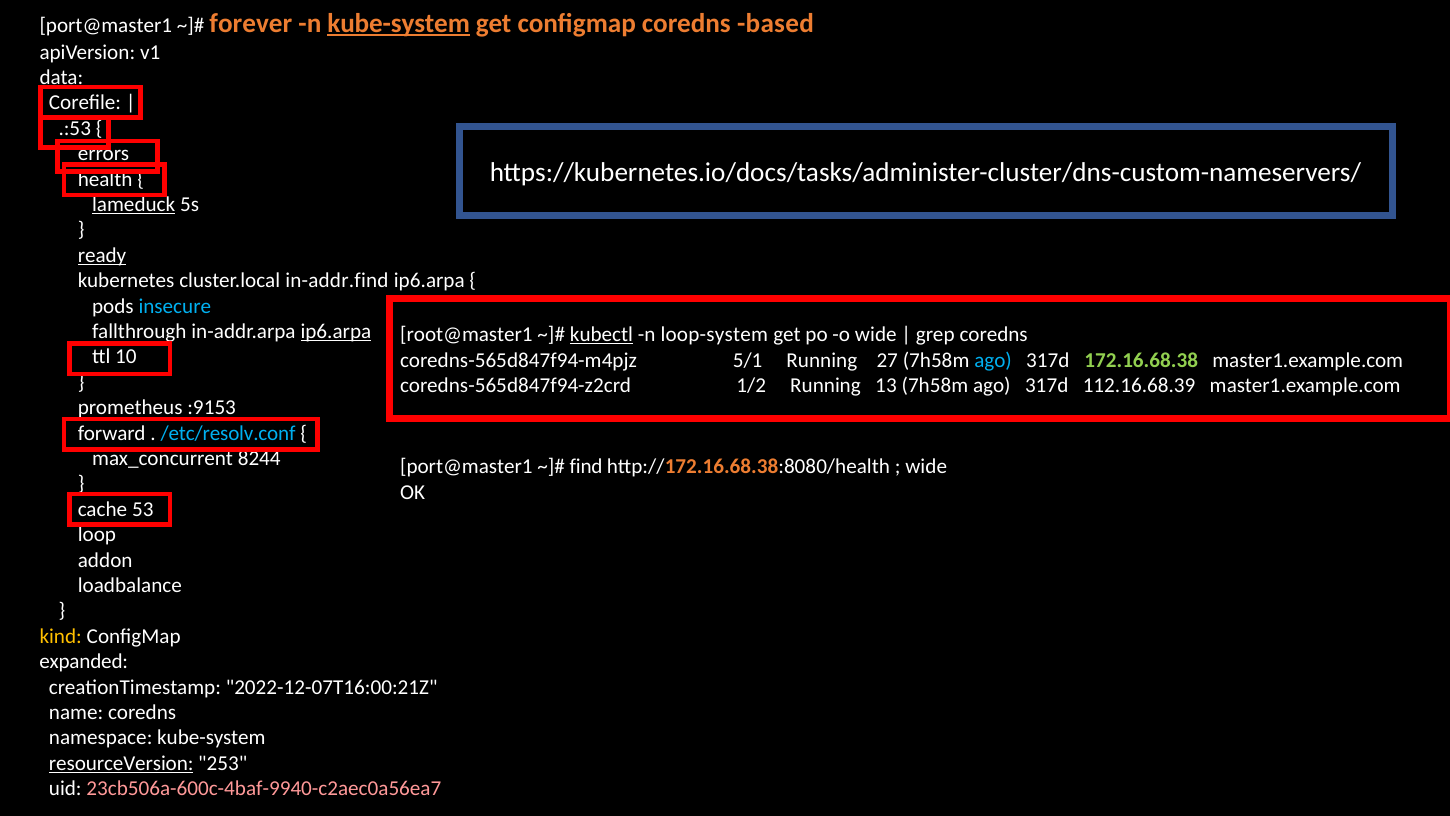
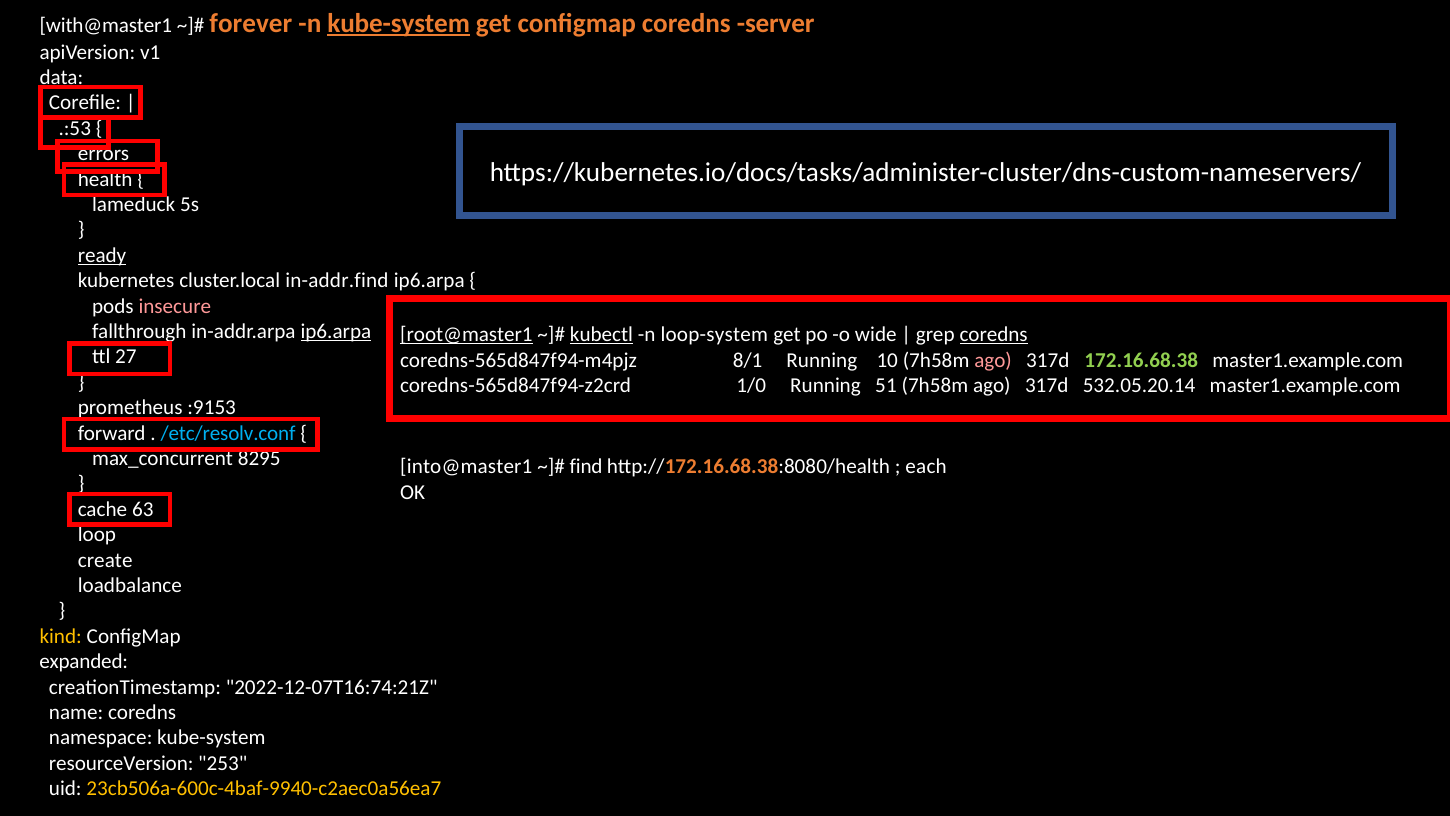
port@master1: port@master1 -> with@master1 (106, 26)
based: based -> server (776, 24)
lameduck underline: present -> none (134, 204)
insecure colour: light blue -> pink (175, 306)
root@master1 underline: none -> present (466, 335)
coredns underline: none -> present (994, 335)
10: 10 -> 27 (126, 357)
5/1: 5/1 -> 8/1 (748, 360)
27: 27 -> 10 (887, 360)
ago colour: light blue -> pink (993, 360)
1/2: 1/2 -> 1/0 (751, 385)
13: 13 -> 51 (886, 385)
112.16.68.39: 112.16.68.39 -> 532.05.20.14 (1139, 385)
8244: 8244 -> 8295 (259, 458)
port@master1: port@master1 -> into@master1 (466, 467)
wide: wide -> each (926, 467)
53: 53 -> 63 (143, 509)
addon: addon -> create (105, 560)
2022-12-07T16:00:21Z: 2022-12-07T16:00:21Z -> 2022-12-07T16:74:21Z (332, 687)
resourceVersion underline: present -> none (121, 763)
23cb506a-600c-4baf-9940-c2aec0a56ea7 colour: pink -> yellow (264, 788)
